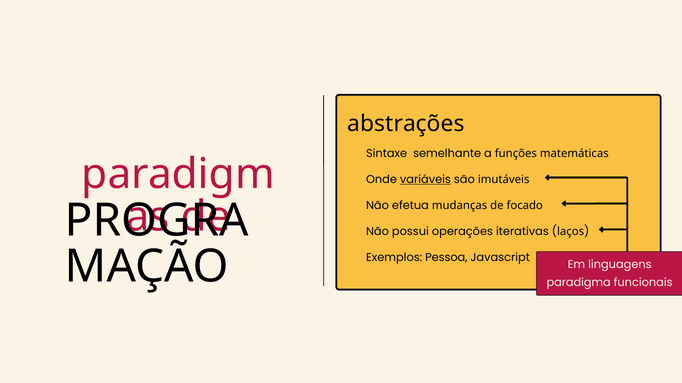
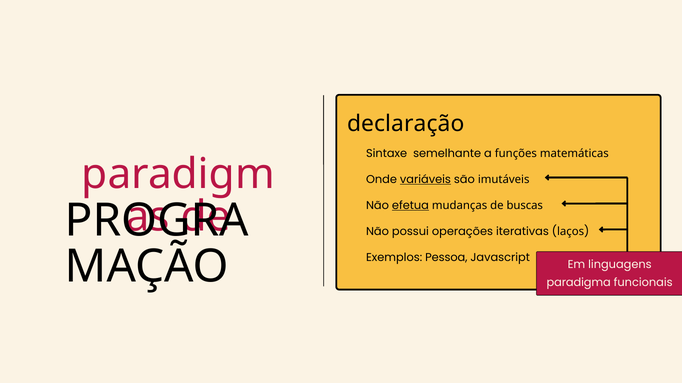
abstrações: abstrações -> declaração (406, 124)
efetua underline: none -> present (410, 206)
focado: focado -> buscas (525, 206)
